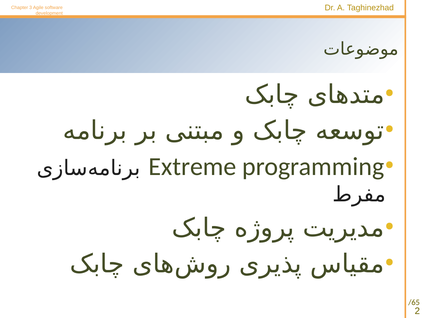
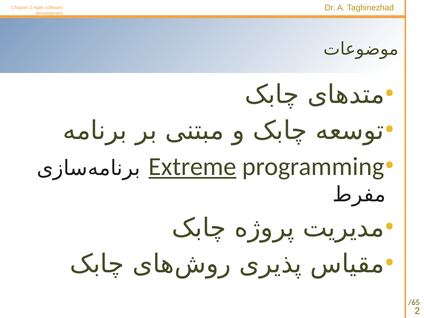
Extreme underline: none -> present (193, 167)
